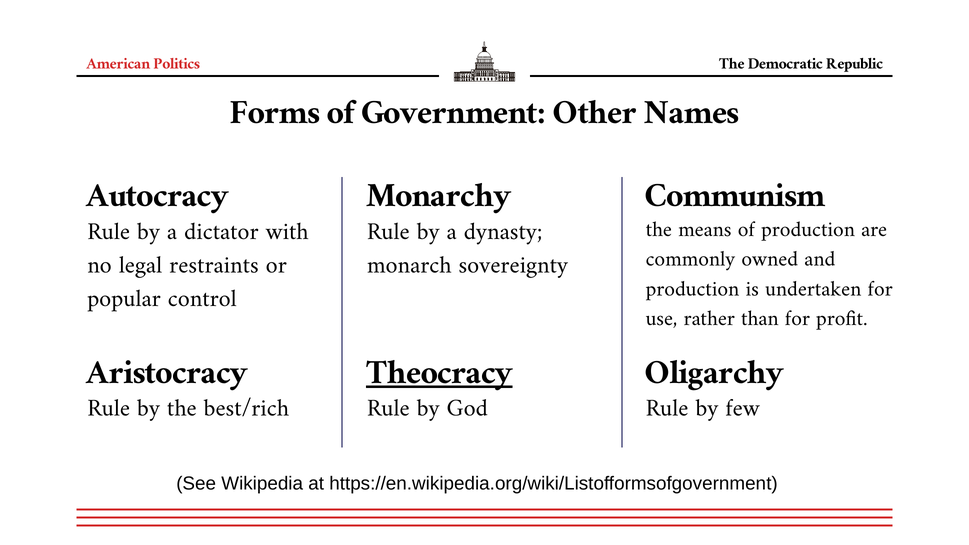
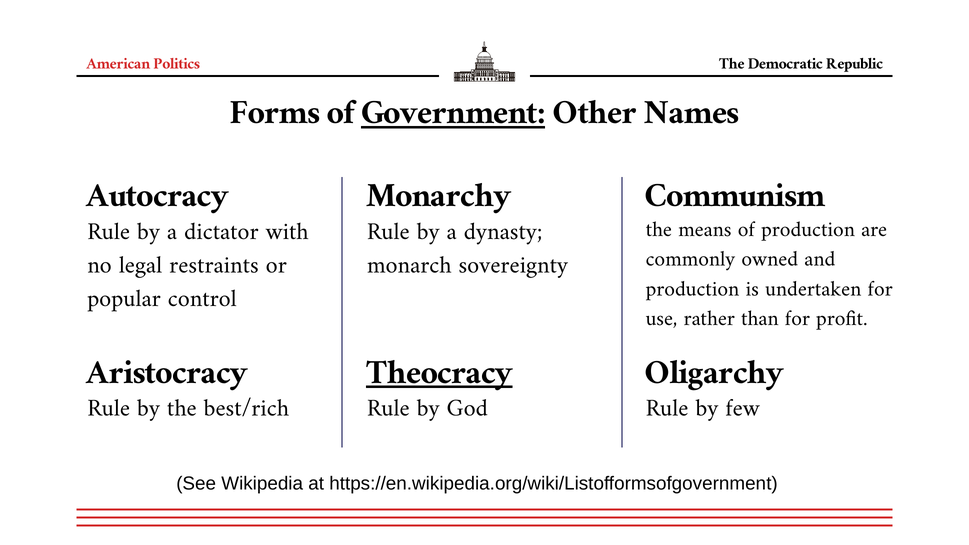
Government underline: none -> present (453, 111)
